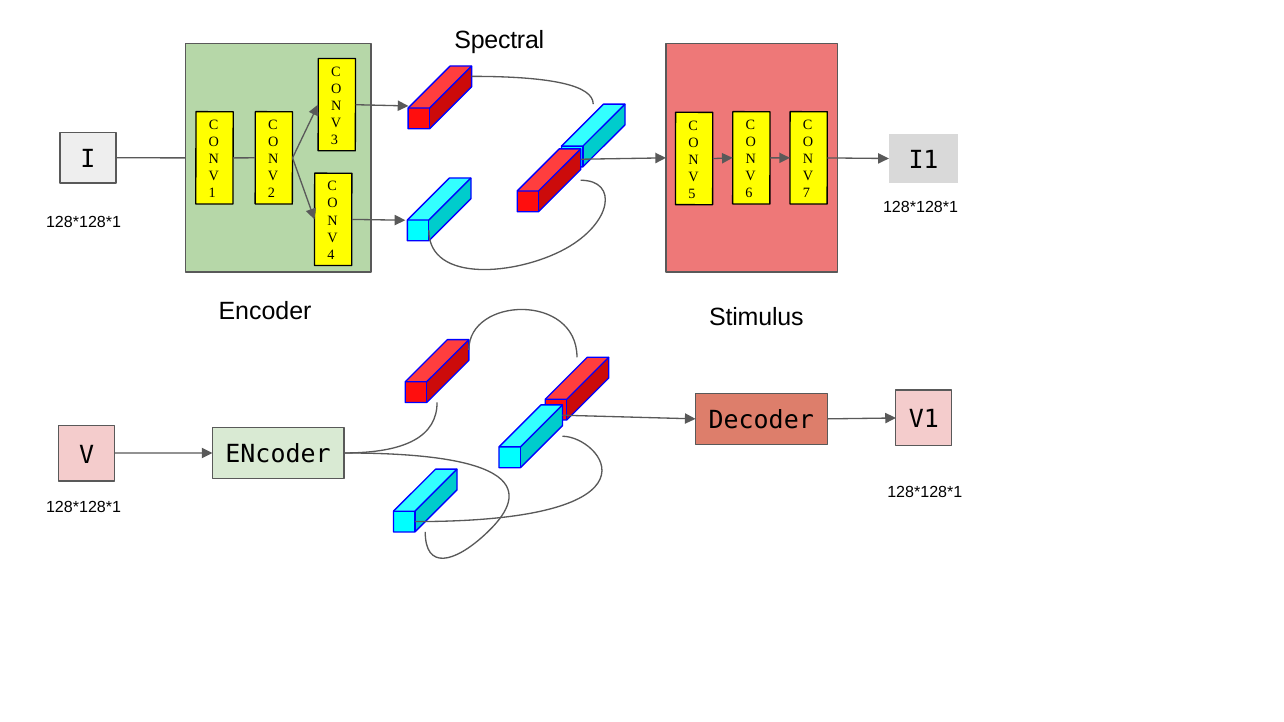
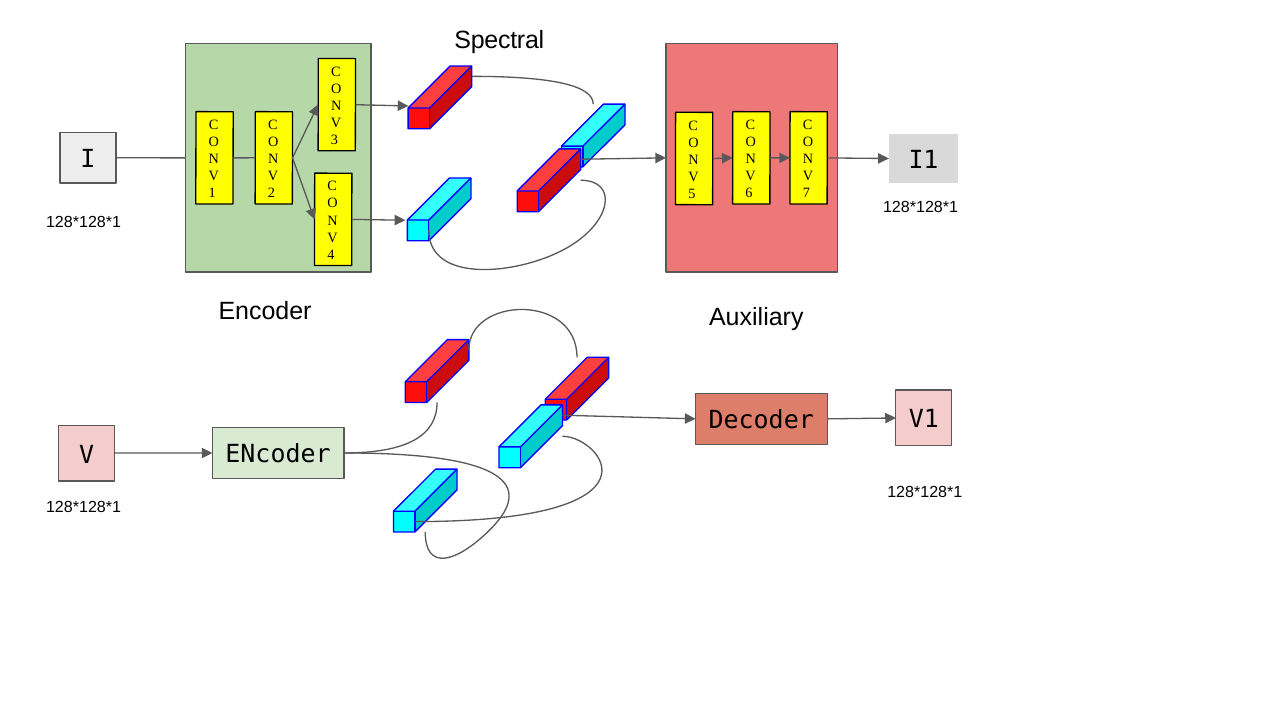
Stimulus: Stimulus -> Auxiliary (756, 317)
